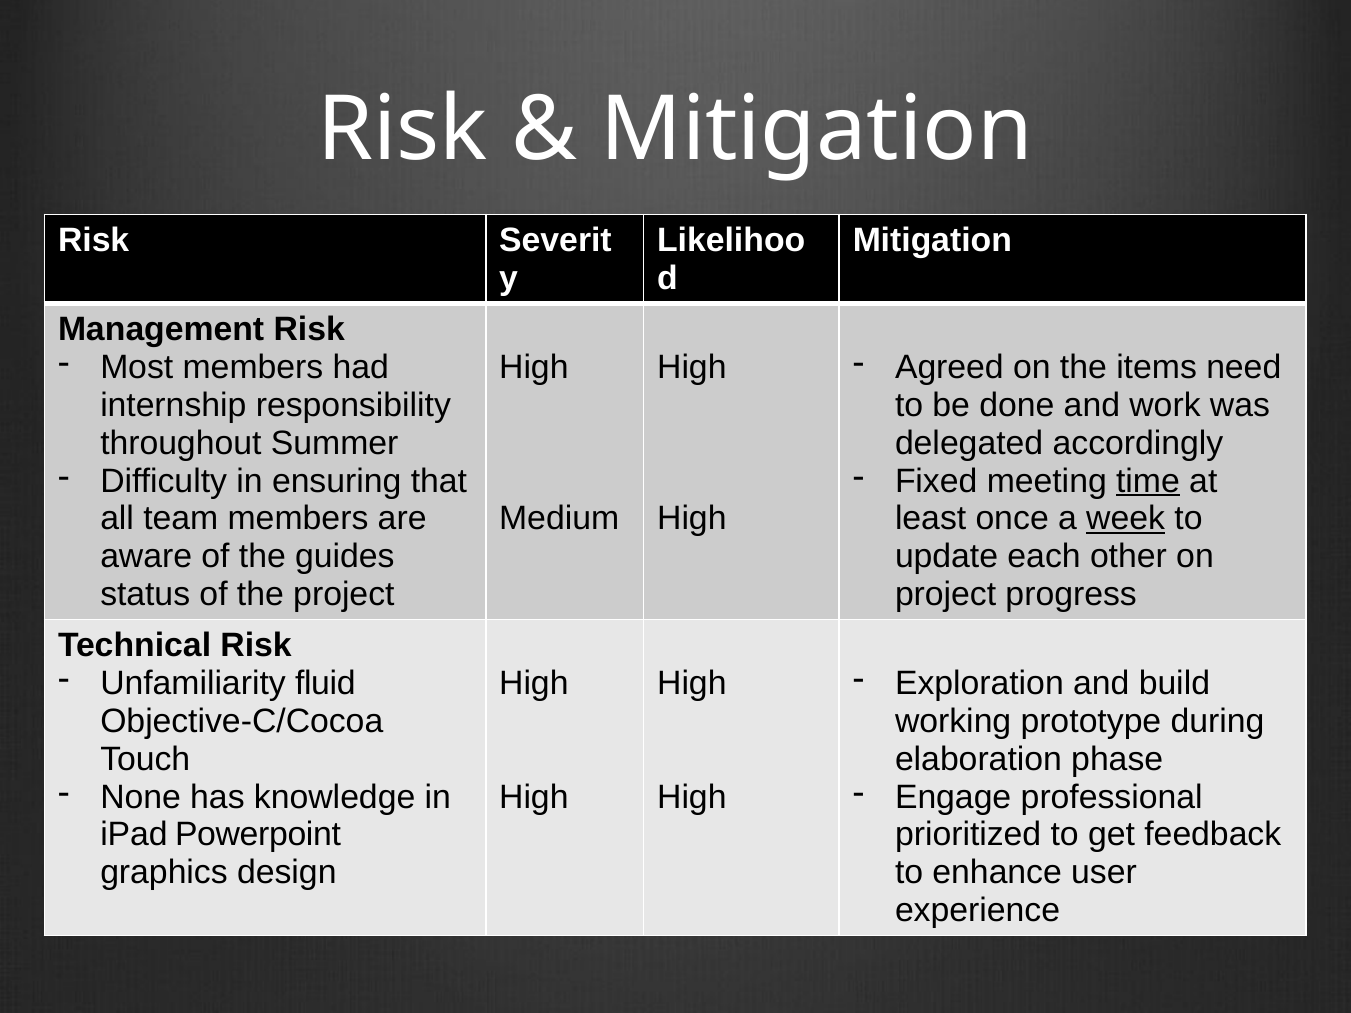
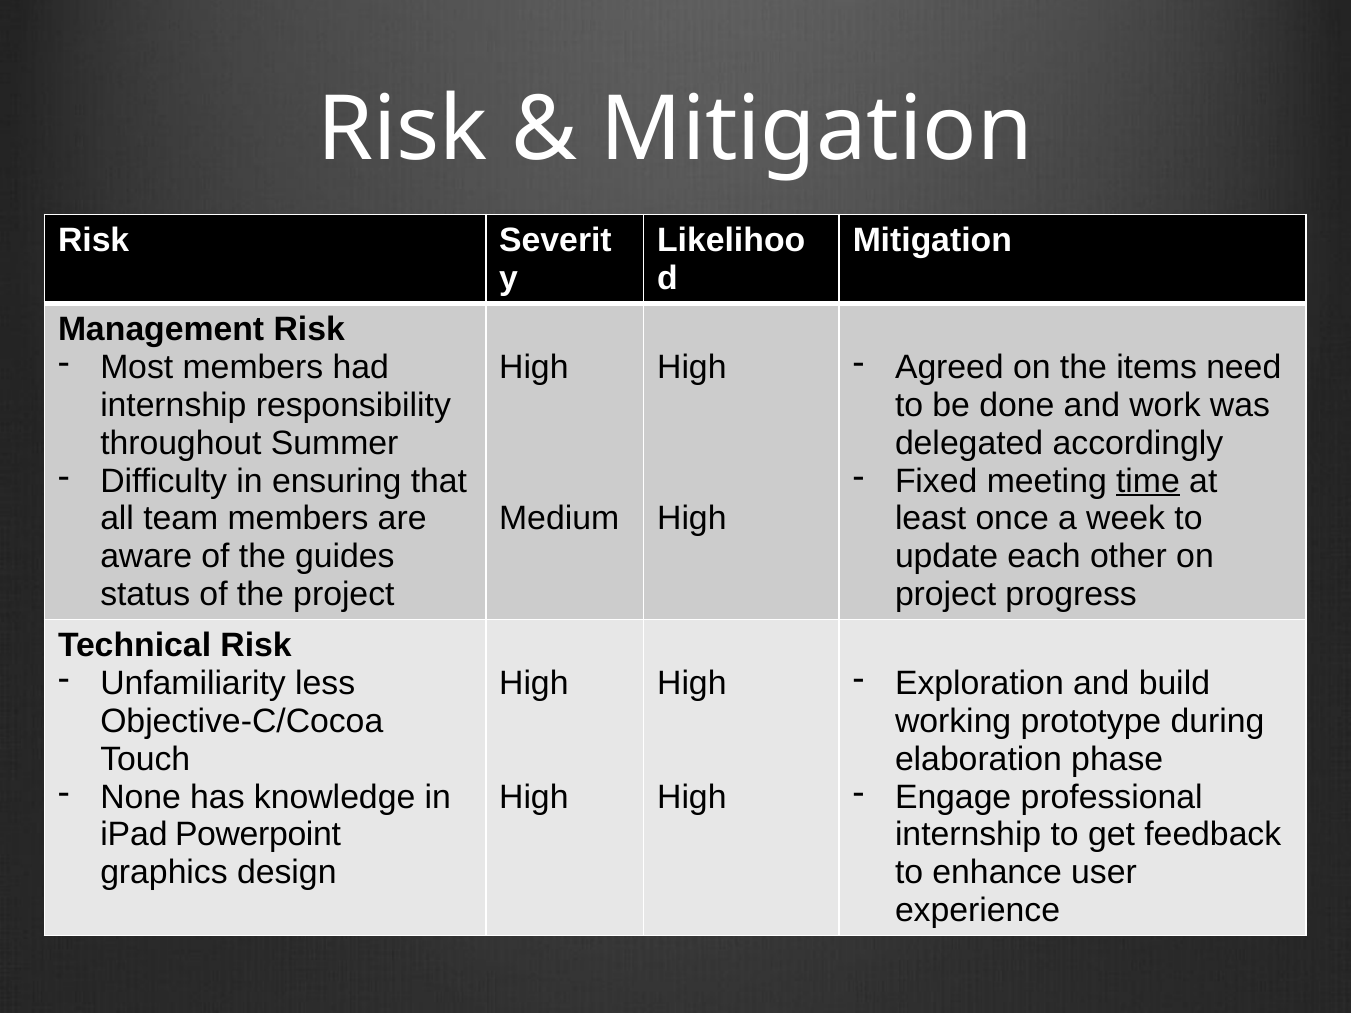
week underline: present -> none (1126, 519)
fluid: fluid -> less (325, 684)
prioritized: prioritized -> internship (968, 835)
